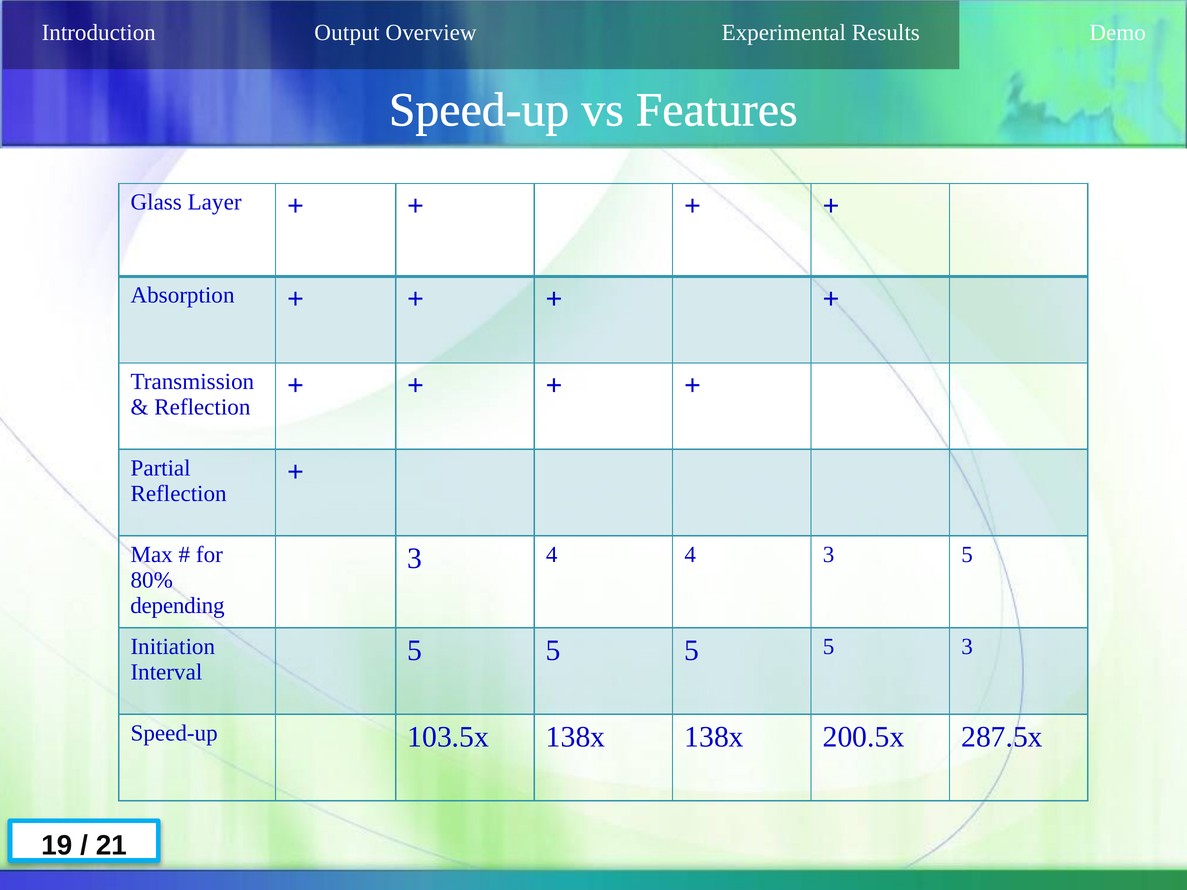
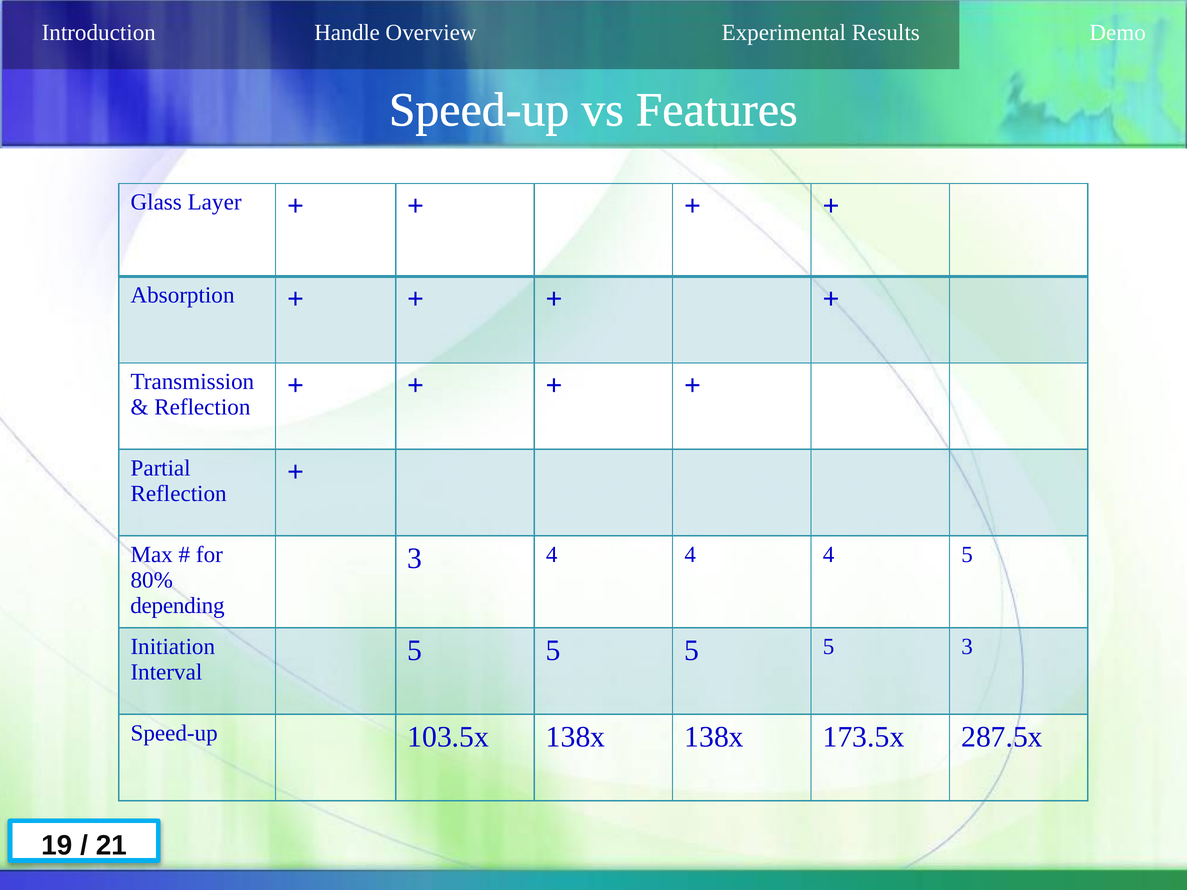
Output: Output -> Handle (347, 33)
4 4 3: 3 -> 4 (829, 555)
200.5x: 200.5x -> 173.5x (864, 737)
